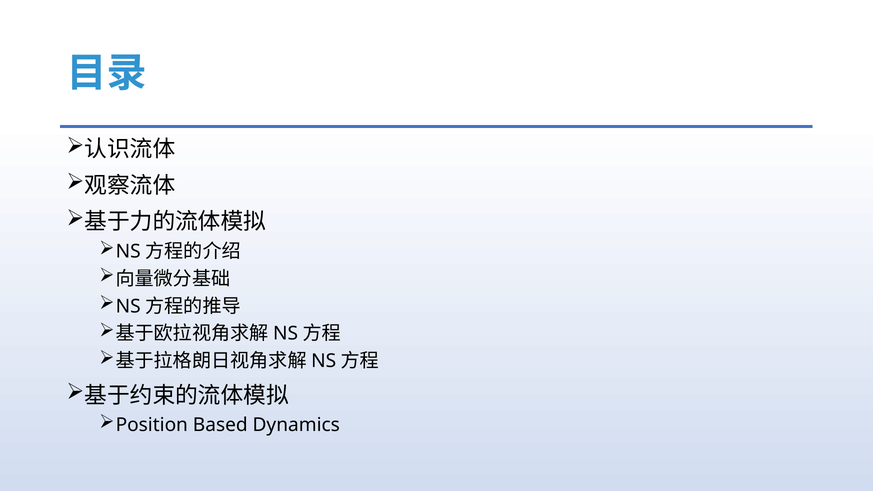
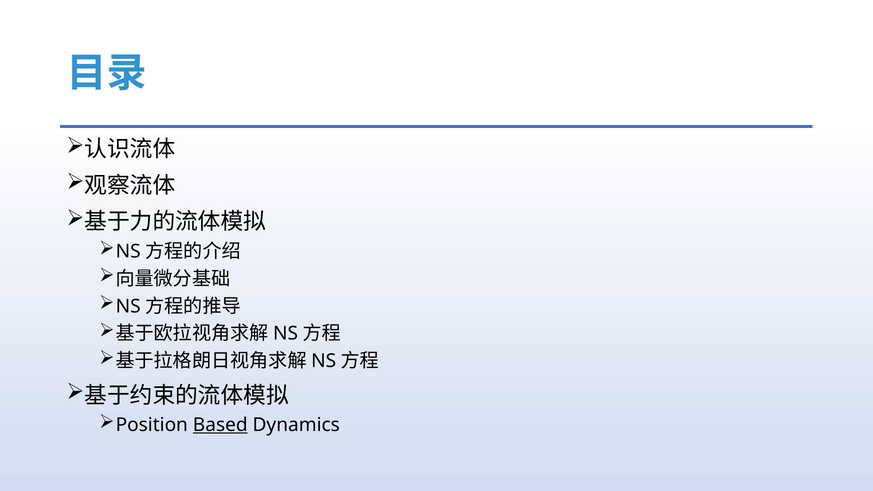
Based underline: none -> present (220, 425)
